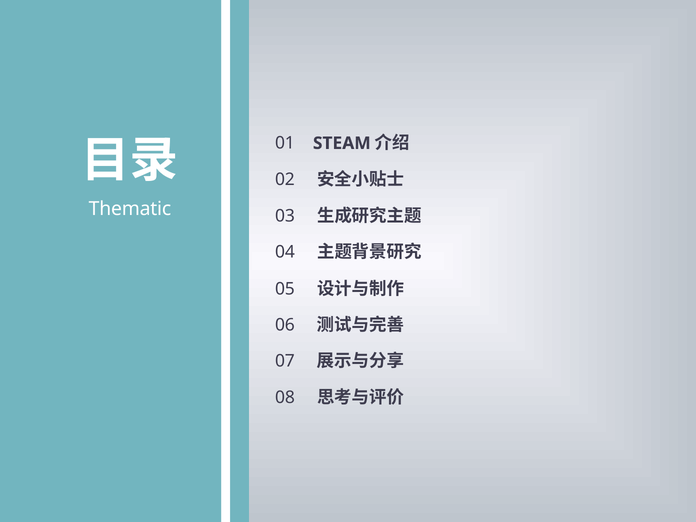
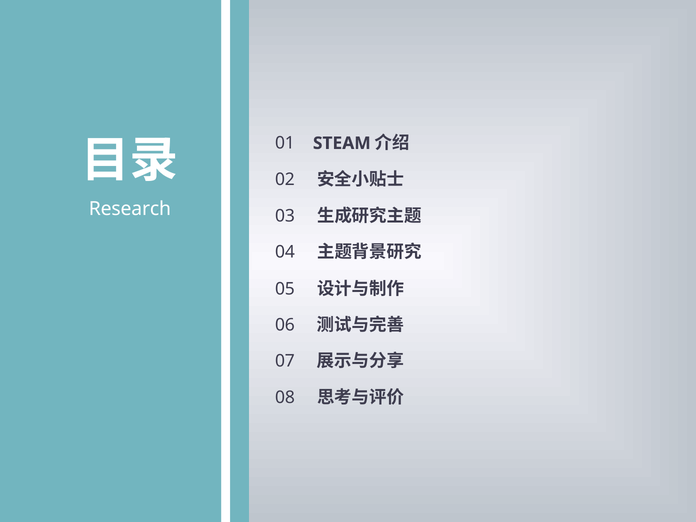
Thematic: Thematic -> Research (130, 209)
